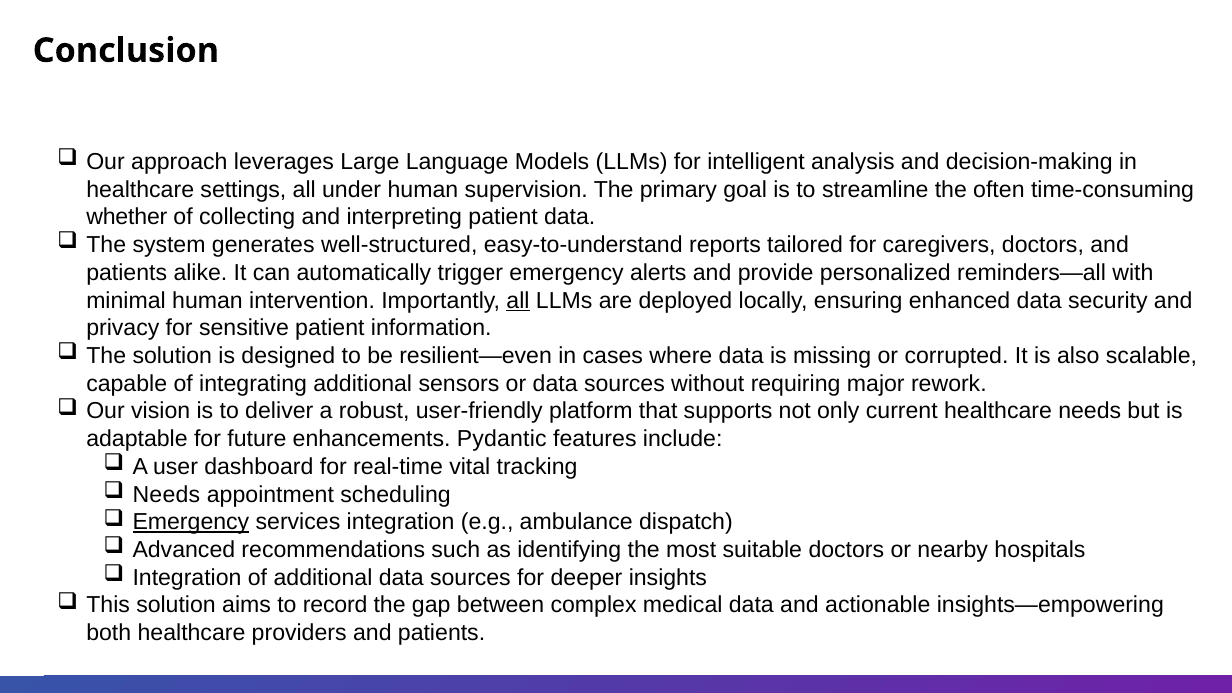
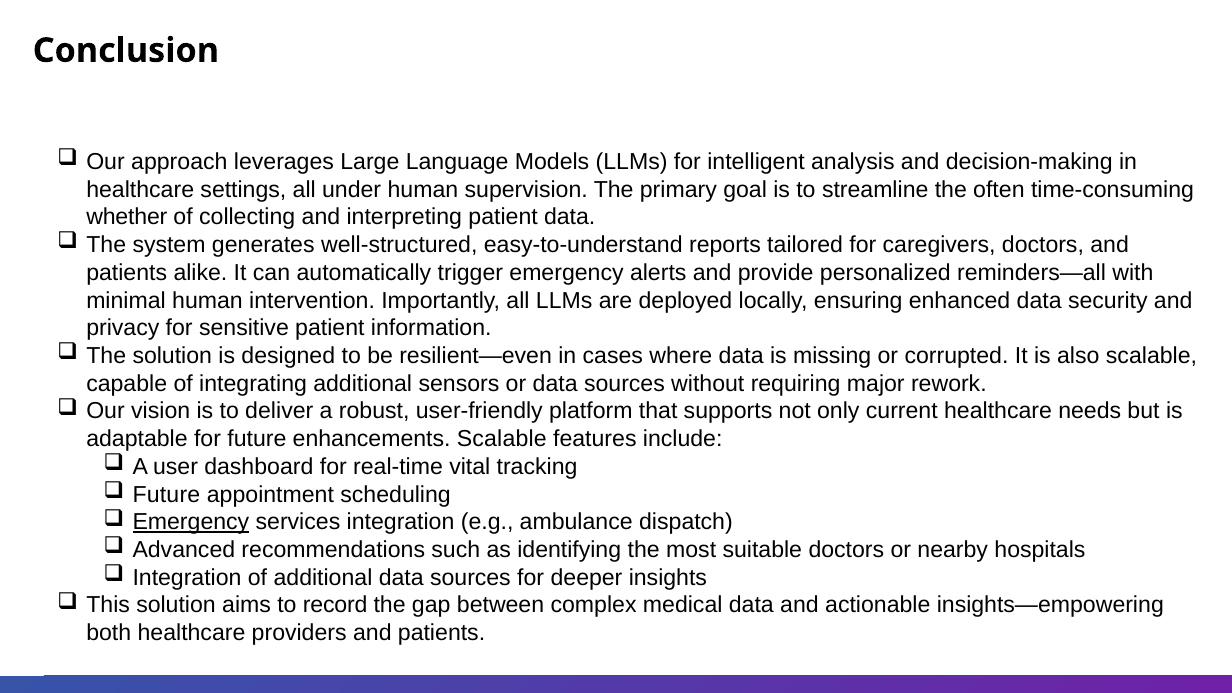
all underline: present -> none (518, 300)
enhancements Pydantic: Pydantic -> Scalable (502, 439)
Needs: Needs -> Future (166, 494)
